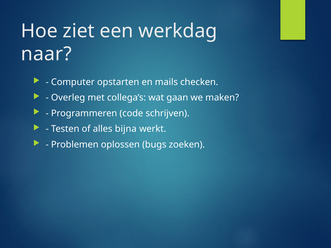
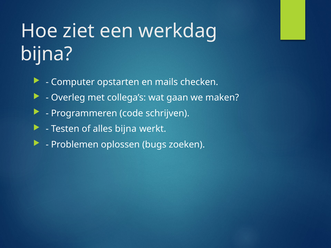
naar: naar -> bijna (46, 54)
